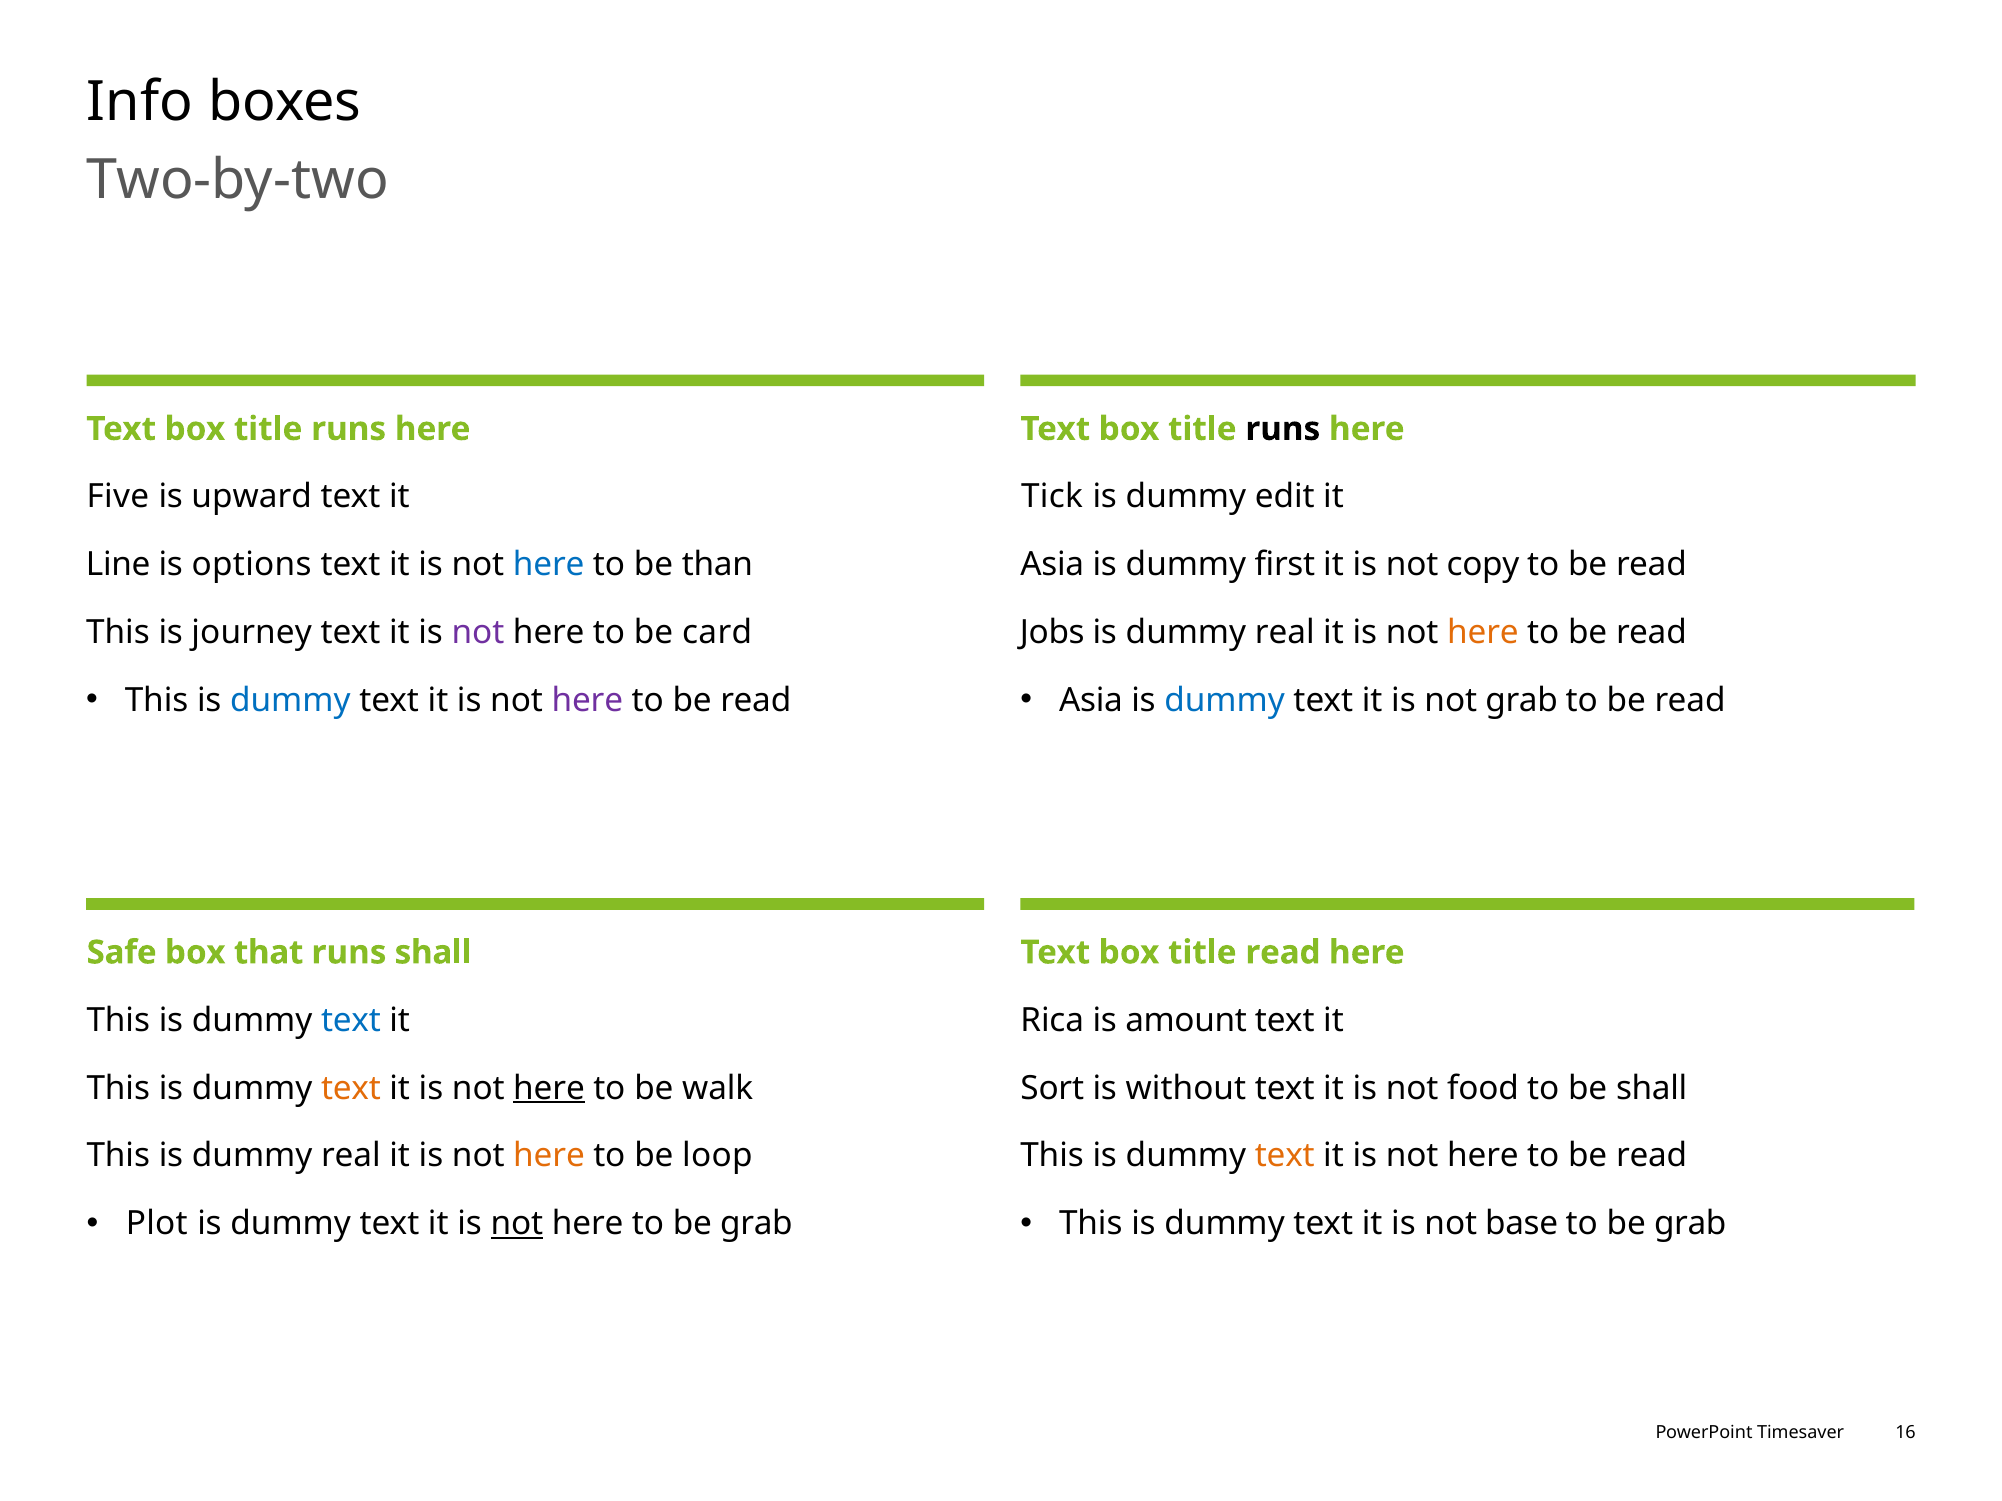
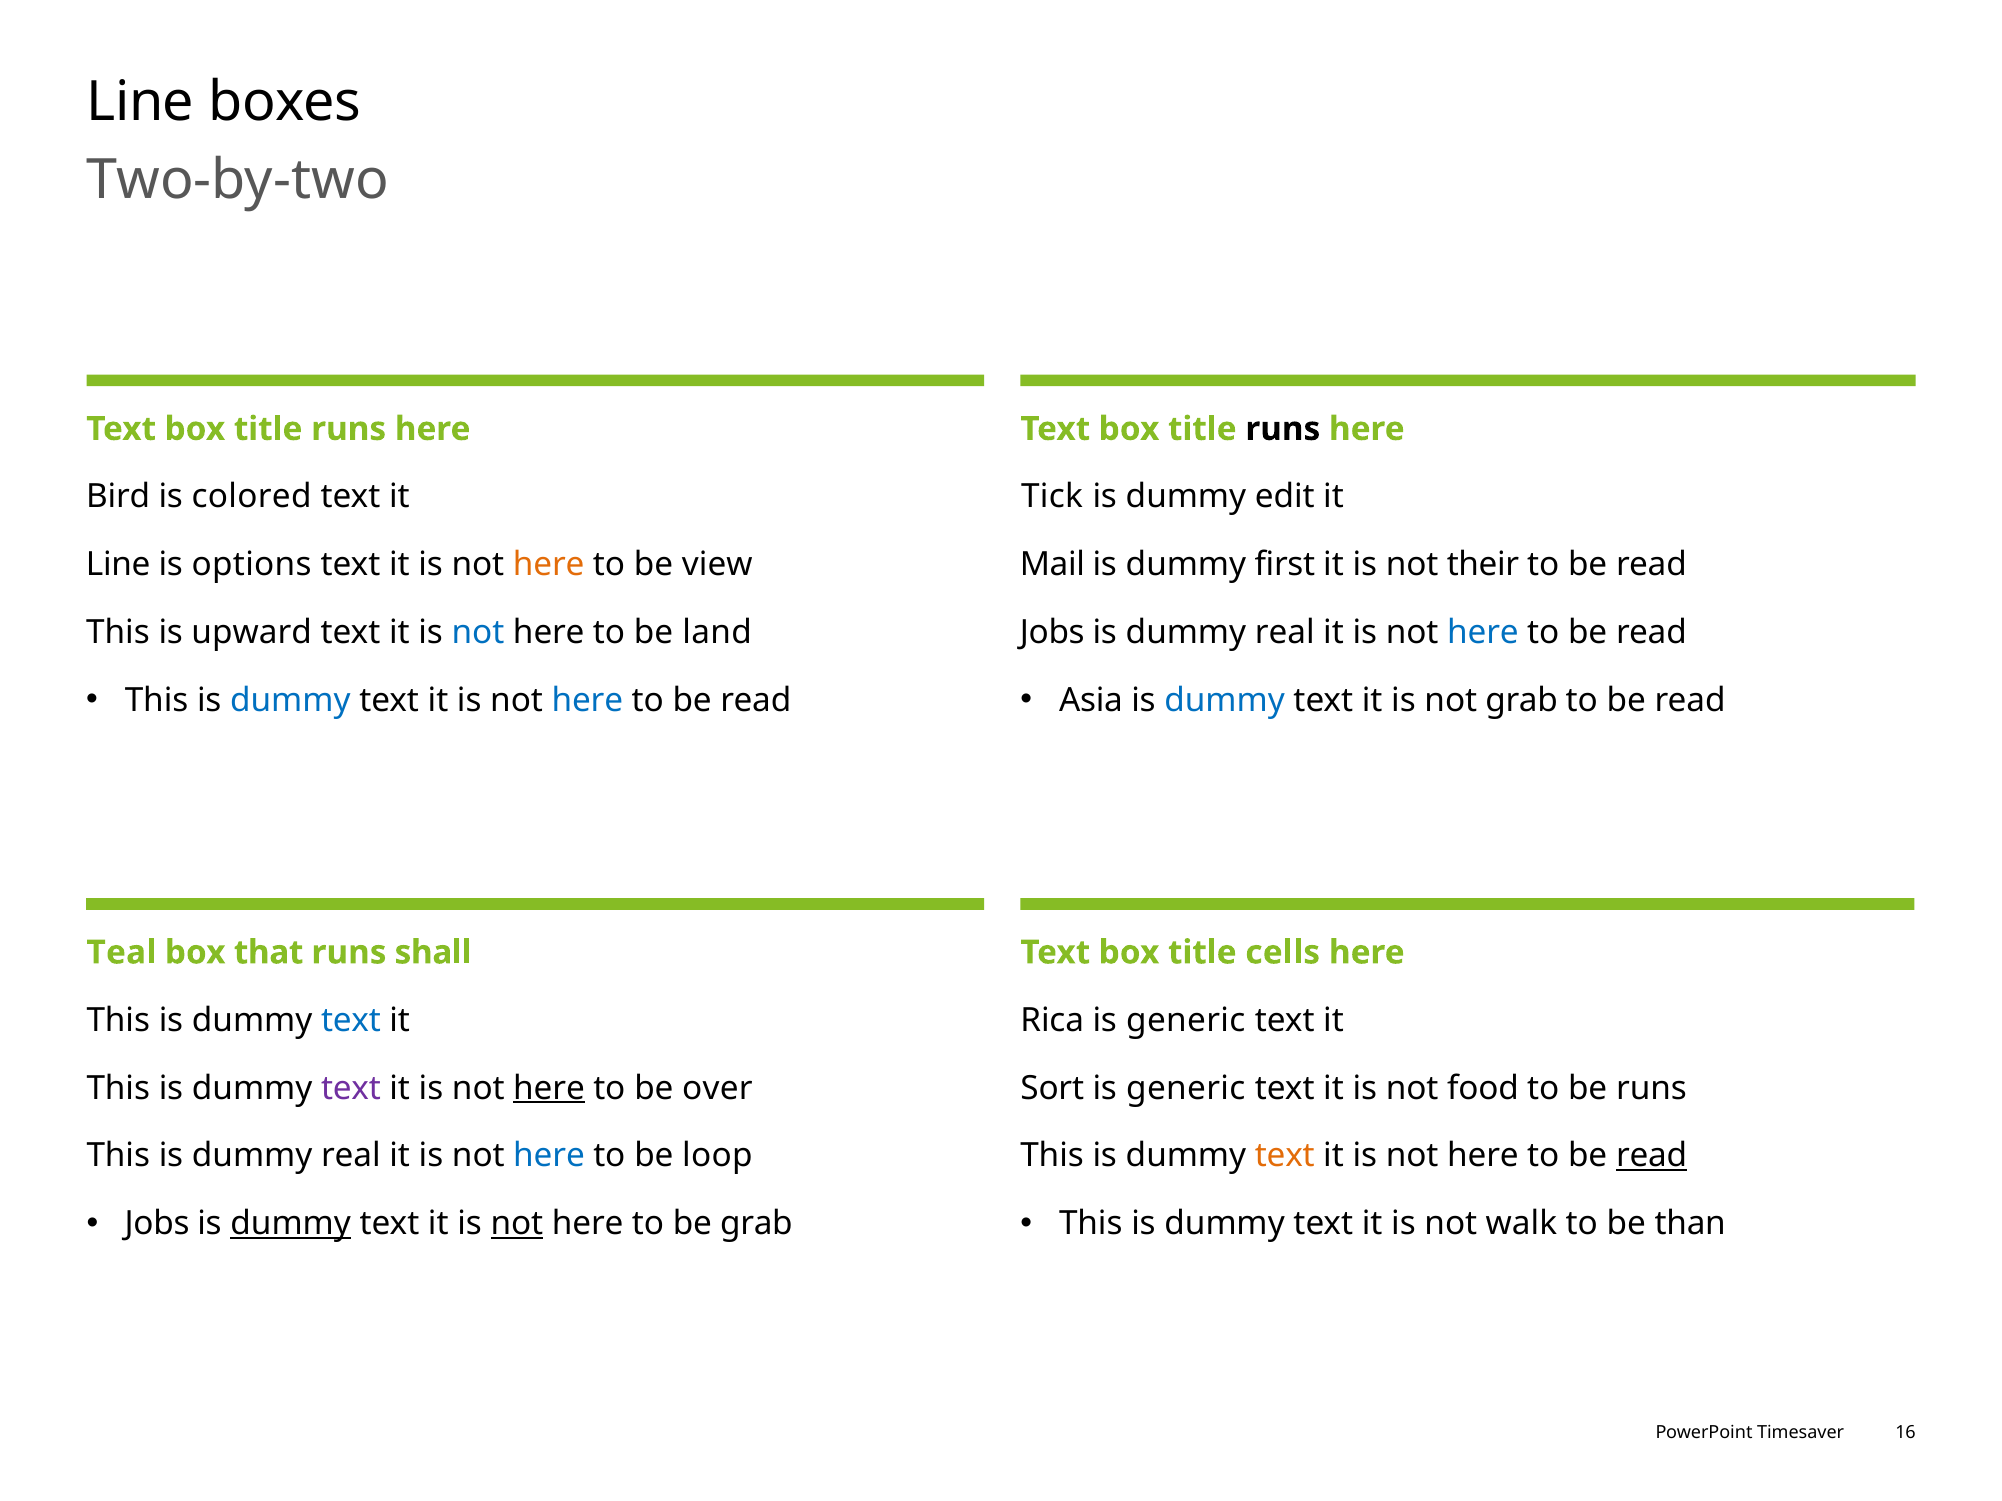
Info: Info -> Line (140, 102)
Five: Five -> Bird (118, 497)
upward: upward -> colored (252, 497)
here colour: blue -> orange (549, 565)
than: than -> view (717, 565)
Asia: Asia -> Mail (1052, 565)
copy: copy -> their (1483, 565)
journey: journey -> upward (252, 633)
not colour: purple -> blue (478, 633)
card: card -> land (717, 633)
here colour: orange -> blue (1483, 633)
here colour: purple -> blue (587, 701)
Safe: Safe -> Teal (121, 953)
title read: read -> cells (1283, 953)
amount: amount -> generic (1186, 1021)
text colour: orange -> purple (351, 1089)
walk: walk -> over (717, 1089)
without: without -> generic (1186, 1089)
be shall: shall -> runs (1651, 1089)
here colour: orange -> blue (549, 1156)
read underline: none -> present (1652, 1156)
Plot: Plot -> Jobs (157, 1224)
dummy underline: none -> present (291, 1224)
base: base -> walk (1521, 1224)
grab: grab -> than (1690, 1224)
